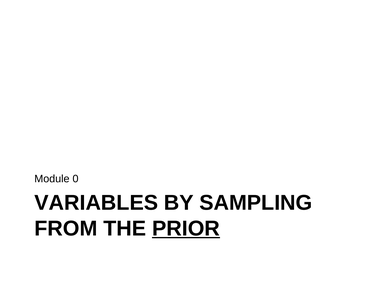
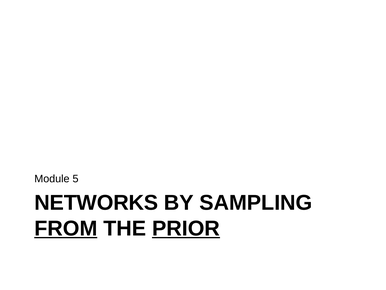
0: 0 -> 5 (76, 178)
VARIABLES: VARIABLES -> NETWORKS (96, 202)
FROM underline: none -> present (66, 228)
